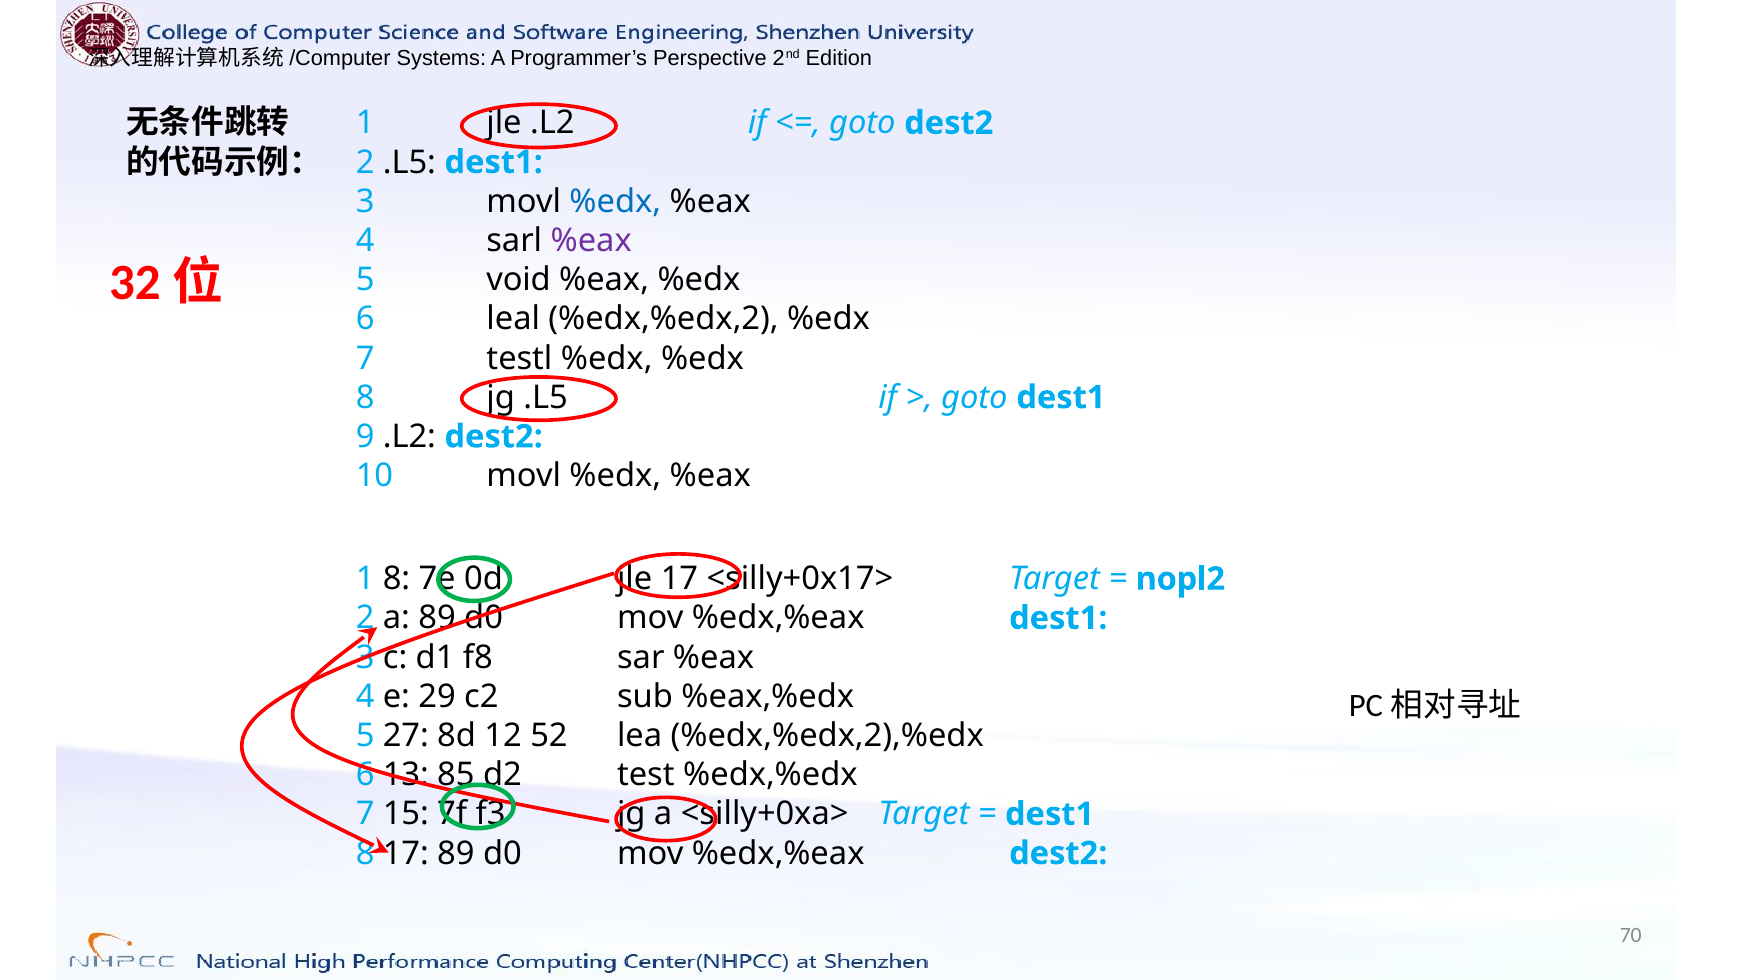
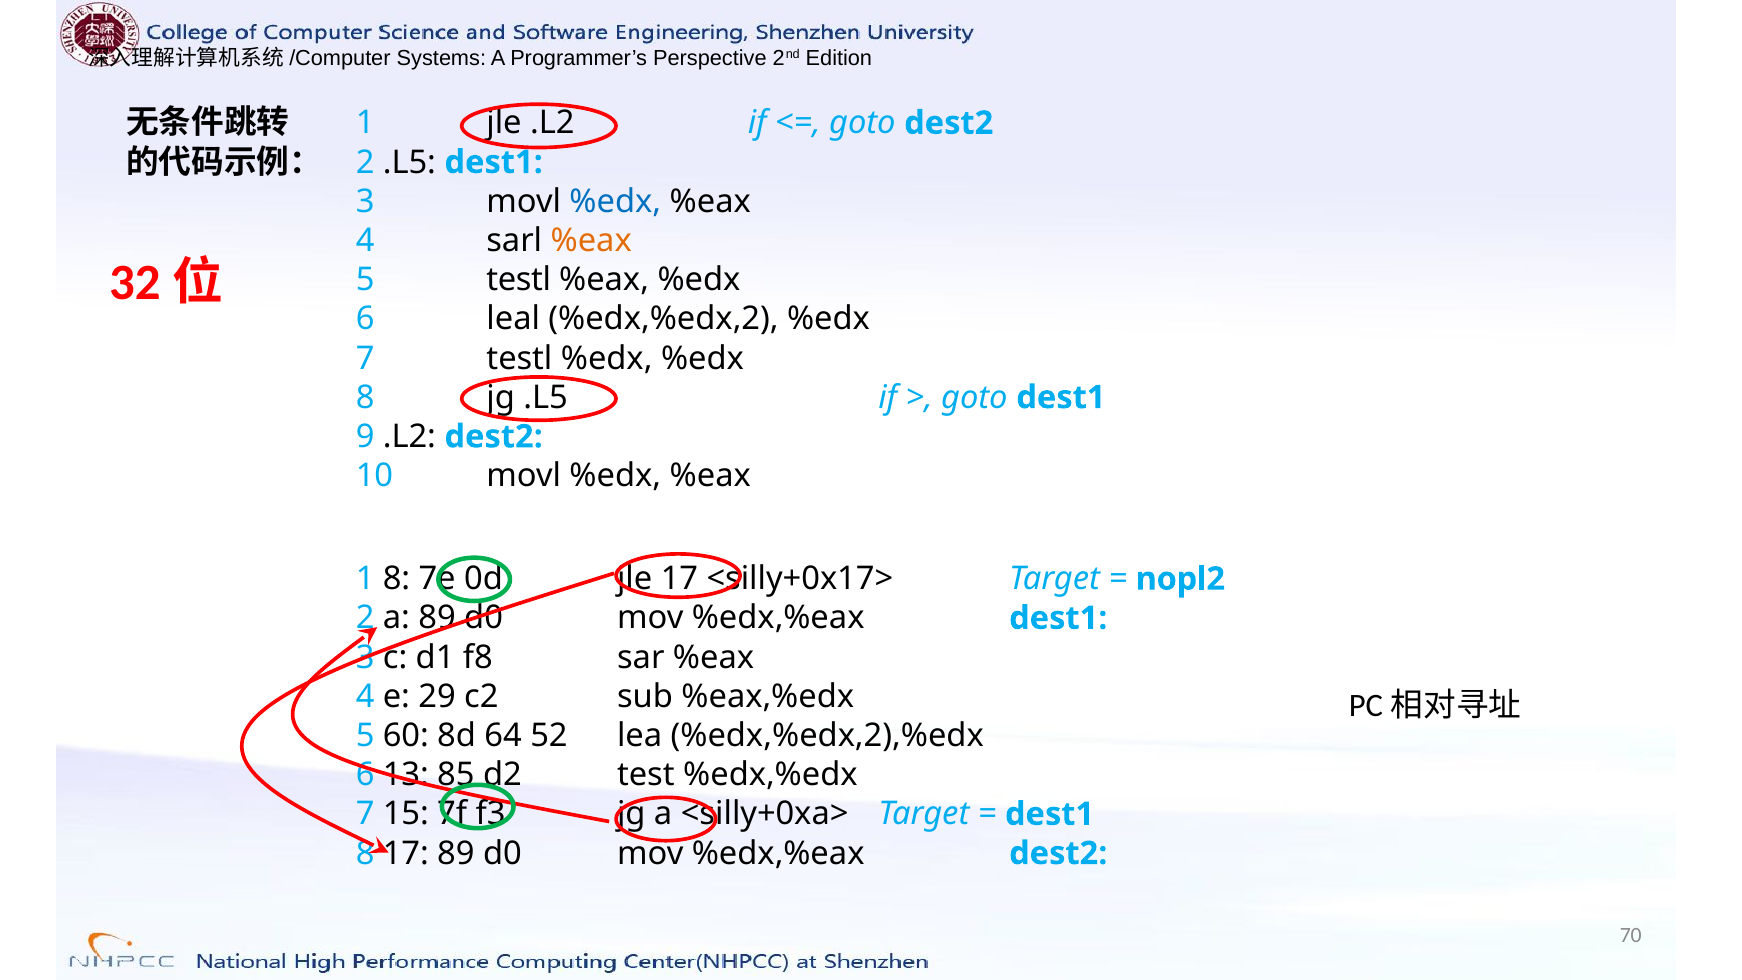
%eax colour: purple -> orange (591, 241)
5 void: void -> testl (519, 280)
27: 27 -> 60 (406, 736)
12: 12 -> 64 (503, 736)
